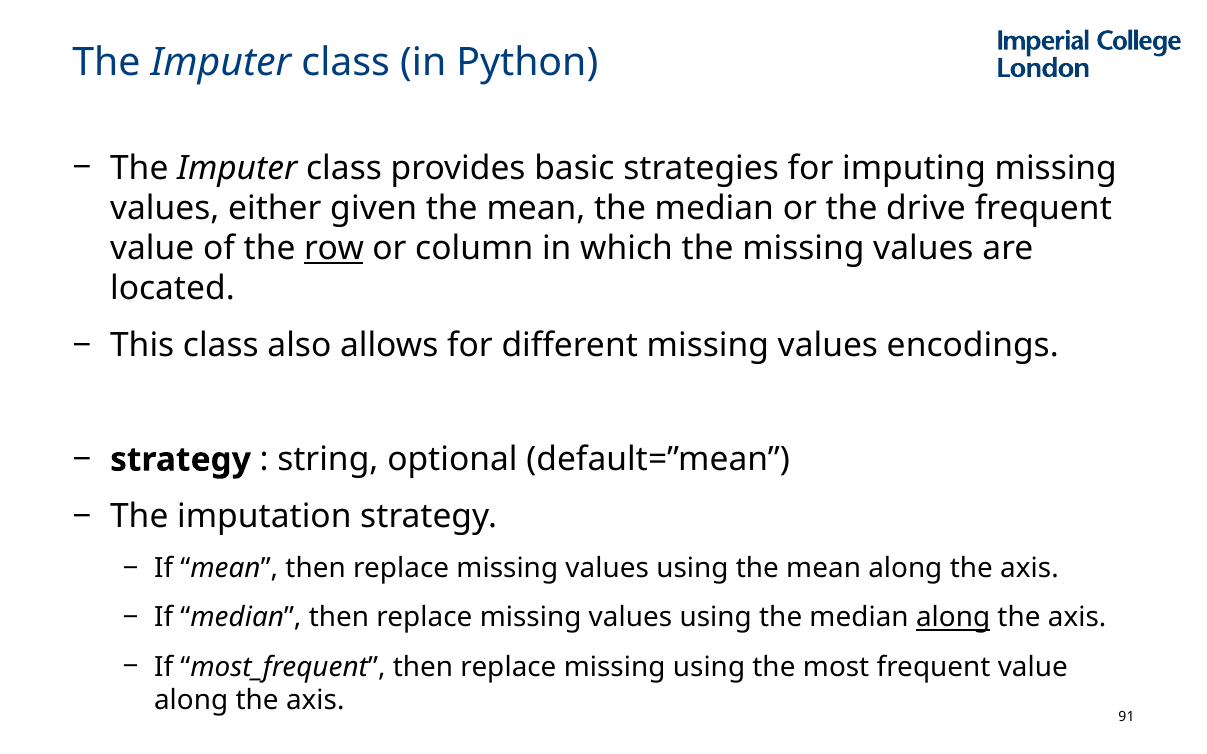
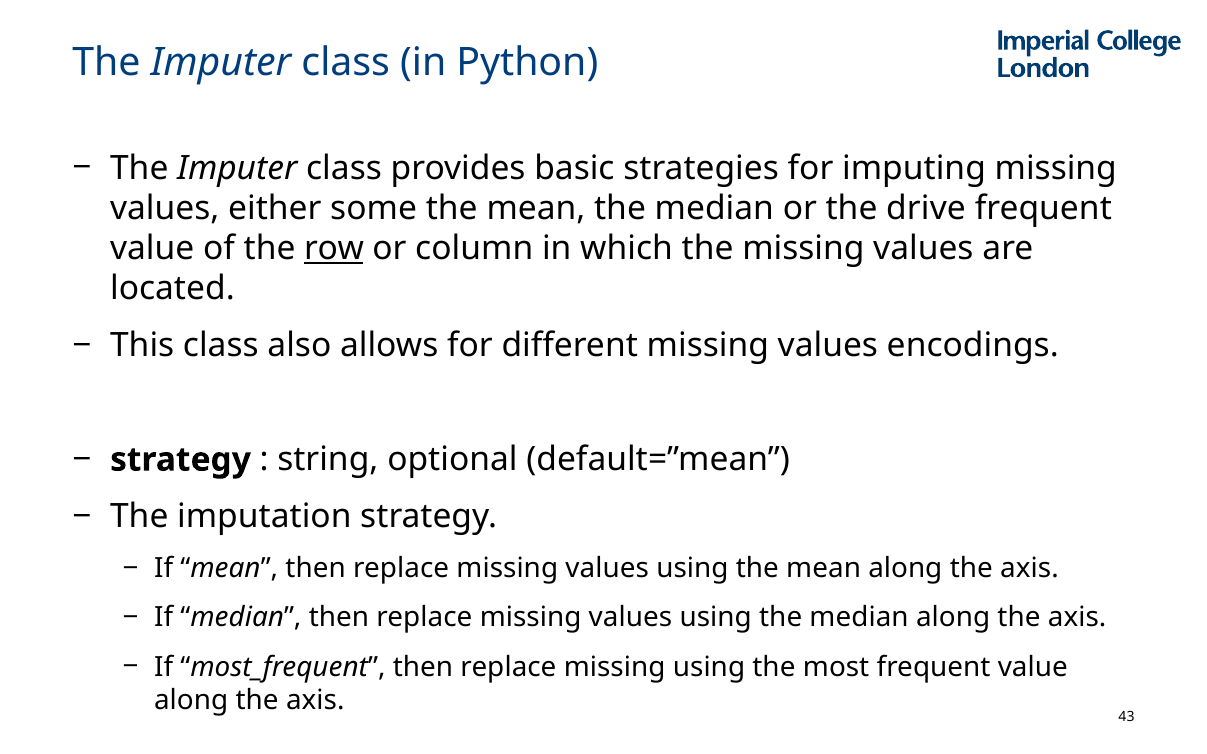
given: given -> some (374, 208)
along underline: present -> none (953, 618)
91: 91 -> 43 (1127, 717)
